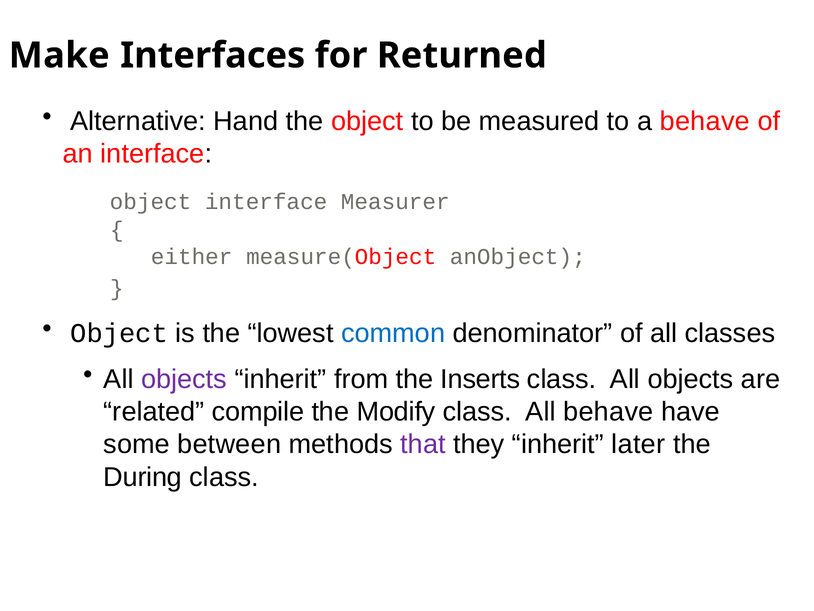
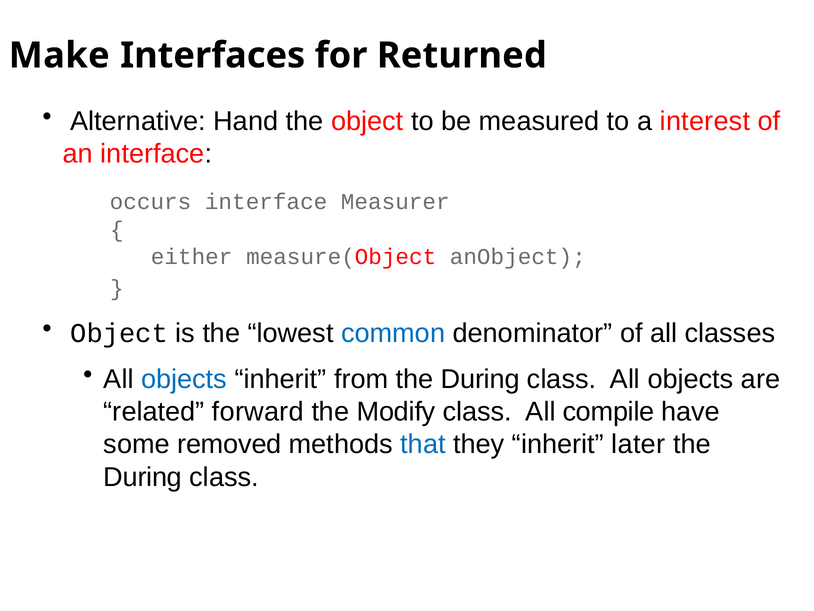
a behave: behave -> interest (705, 121)
object: object -> occurs (151, 201)
objects colour: purple -> blue (184, 379)
from the Inserts: Inserts -> During (480, 379)
compile: compile -> forward (258, 412)
All behave: behave -> compile (609, 412)
between: between -> removed (229, 444)
that colour: purple -> blue (423, 444)
